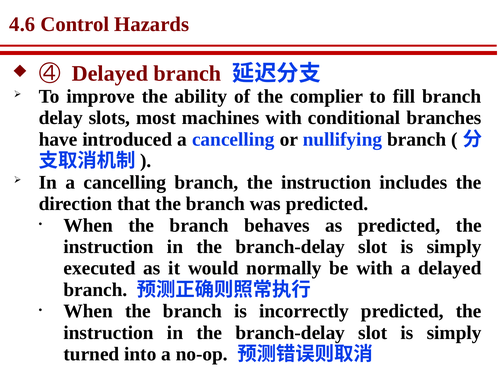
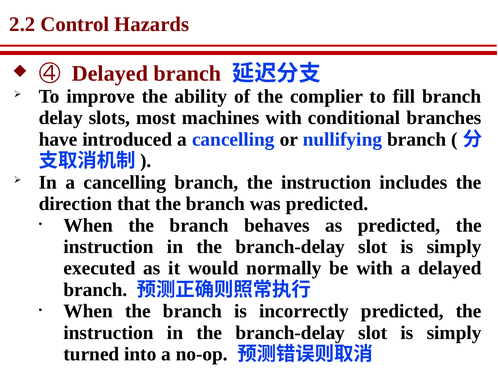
4.6: 4.6 -> 2.2 (22, 24)
